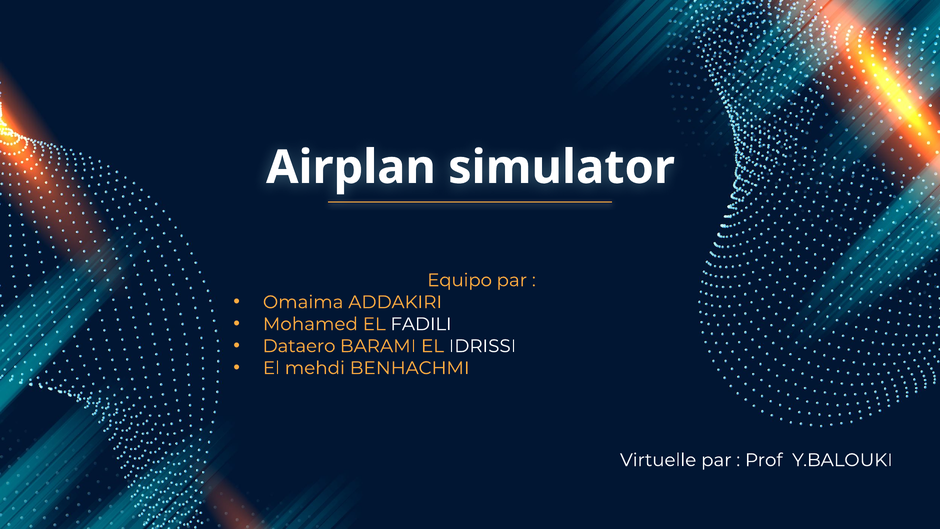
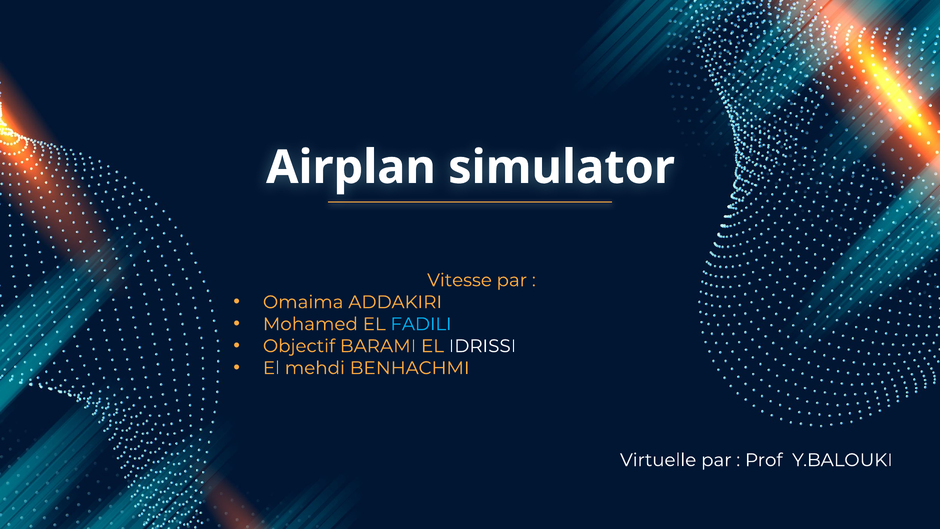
Equipo: Equipo -> Vitesse (460, 280)
FADILI colour: white -> light blue (421, 324)
Dataero: Dataero -> Objectif (299, 346)
